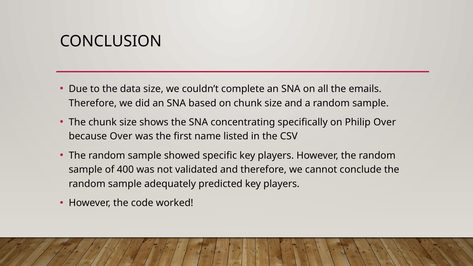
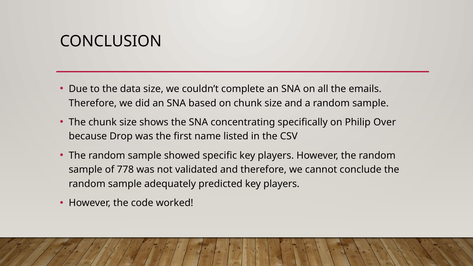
because Over: Over -> Drop (121, 136)
400: 400 -> 778 (125, 170)
